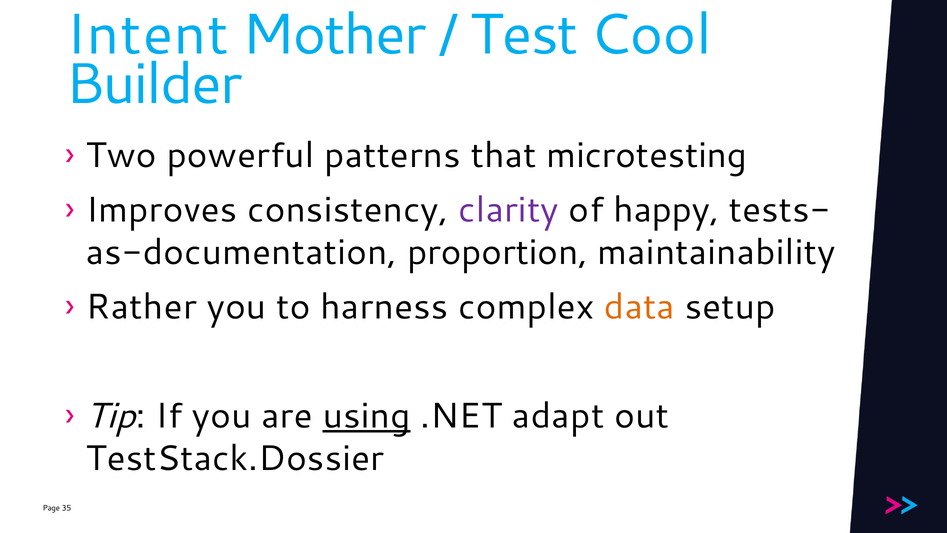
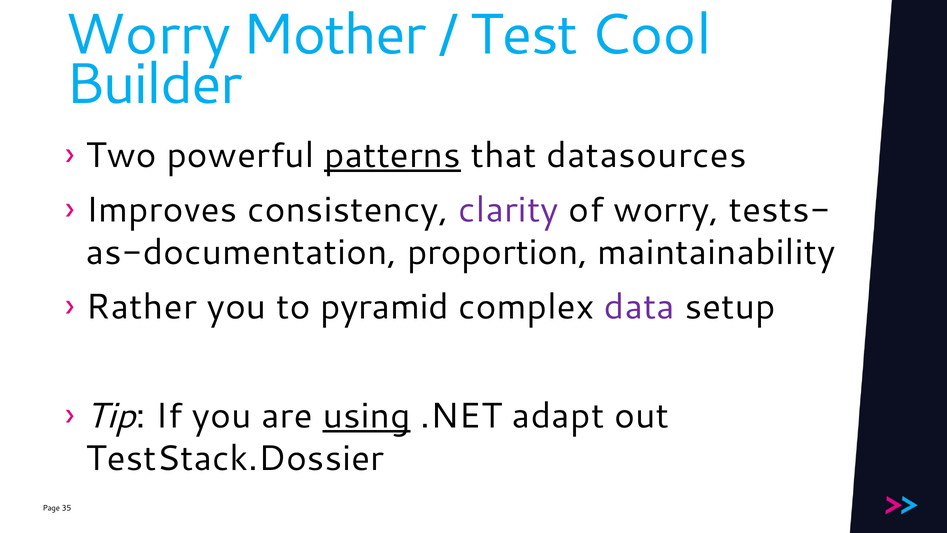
Intent: Intent -> Worry (148, 35)
patterns underline: none -> present (393, 155)
microtesting: microtesting -> datasources (647, 155)
of happy: happy -> worry (666, 210)
harness: harness -> pyramid (385, 307)
data colour: orange -> purple (639, 307)
